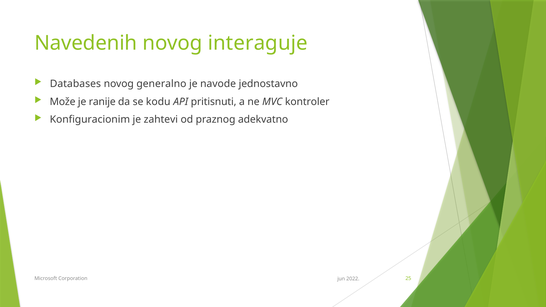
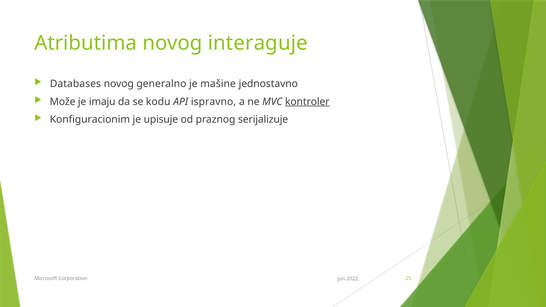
Navedenih: Navedenih -> Atributima (86, 43)
navode: navode -> mašine (218, 84)
ranije: ranije -> imaju (102, 102)
pritisnuti: pritisnuti -> ispravno (214, 102)
kontroler underline: none -> present (307, 102)
zahtevi: zahtevi -> upisuje (161, 120)
adekvatno: adekvatno -> serijalizuje (263, 120)
